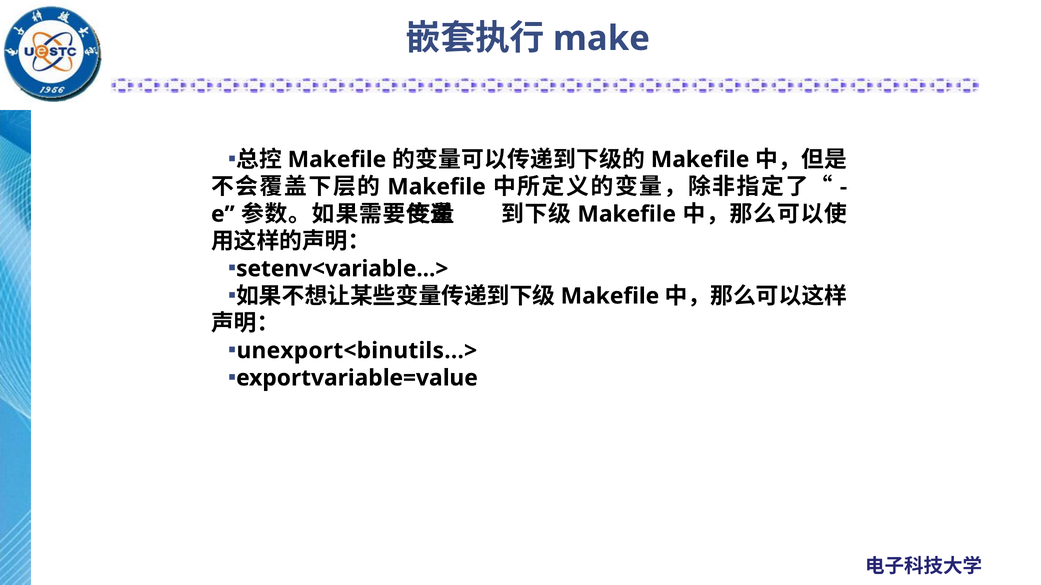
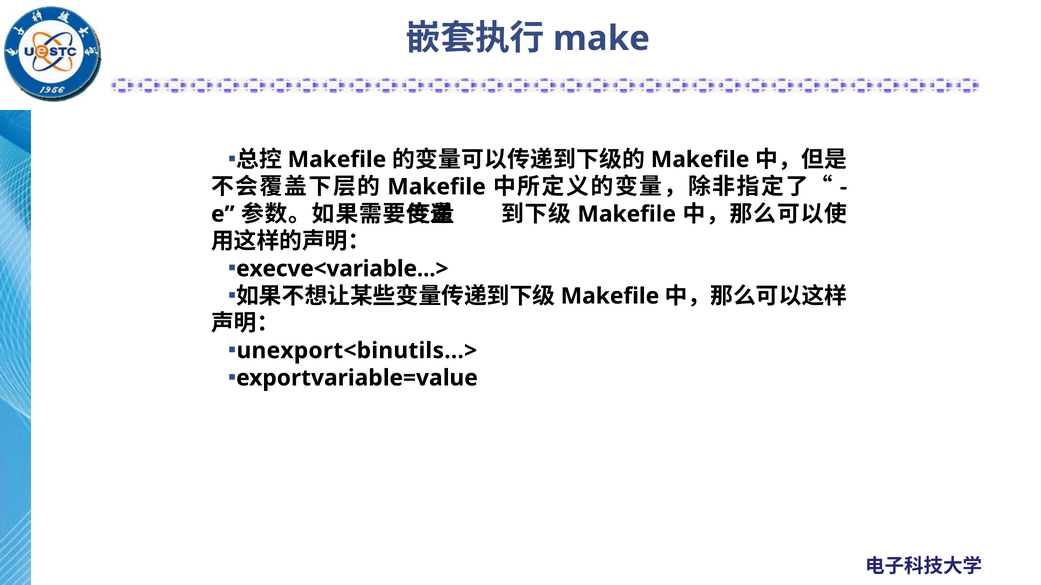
setenv<variable...>: setenv<variable...> -> execve<variable...> (342, 269)
